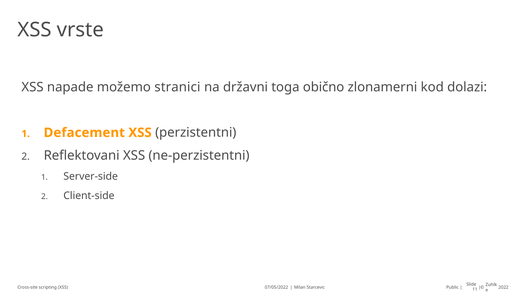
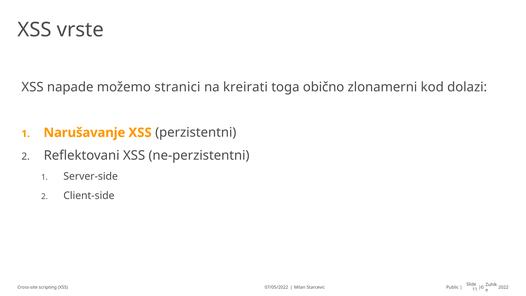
državni: državni -> kreirati (245, 87)
Defacement: Defacement -> Narušavanje (84, 133)
